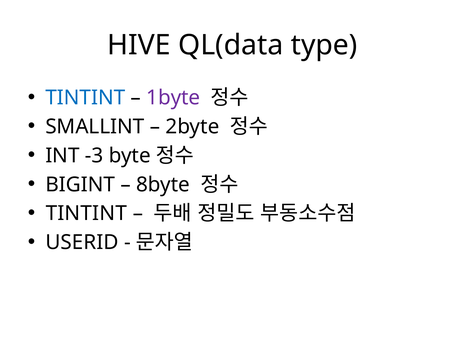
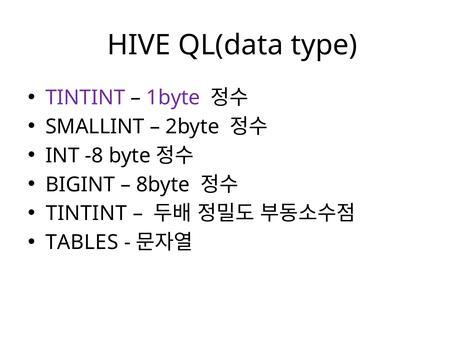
TINTINT colour: blue -> purple (85, 98)
-3: -3 -> -8 (94, 155)
USERID: USERID -> TABLES (82, 242)
